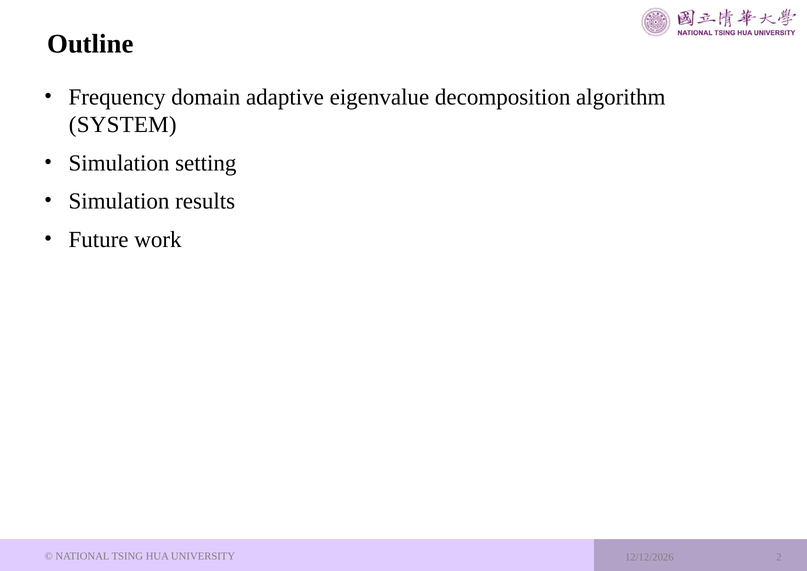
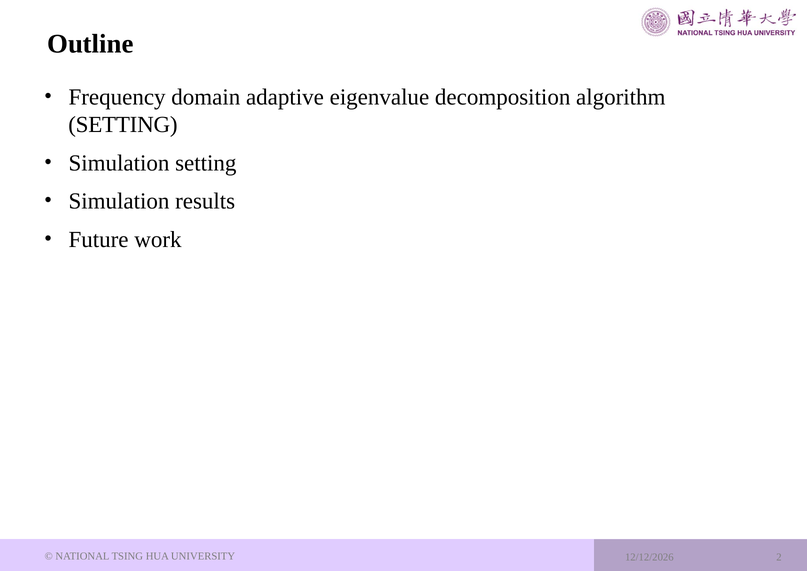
SYSTEM: SYSTEM -> SETTING (123, 125)
